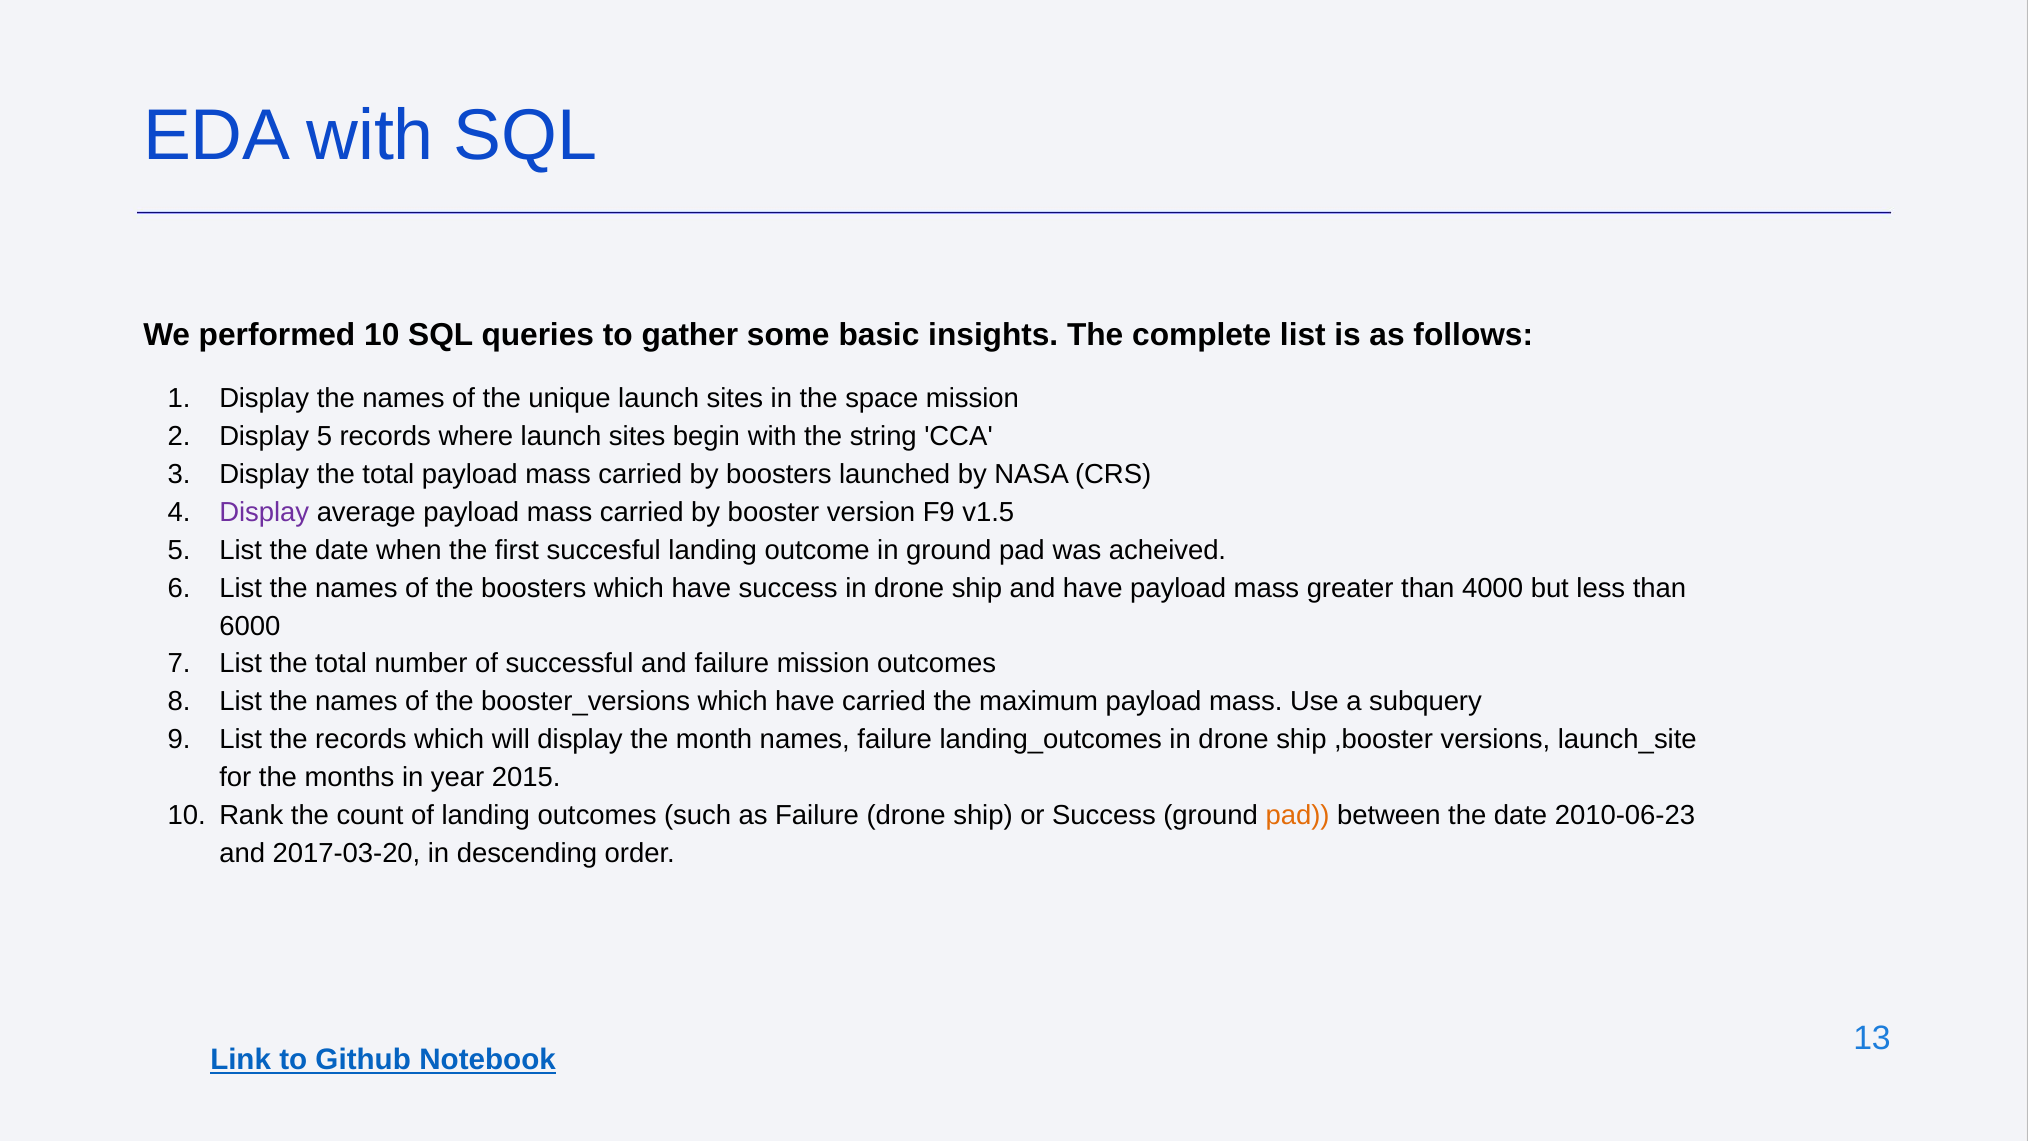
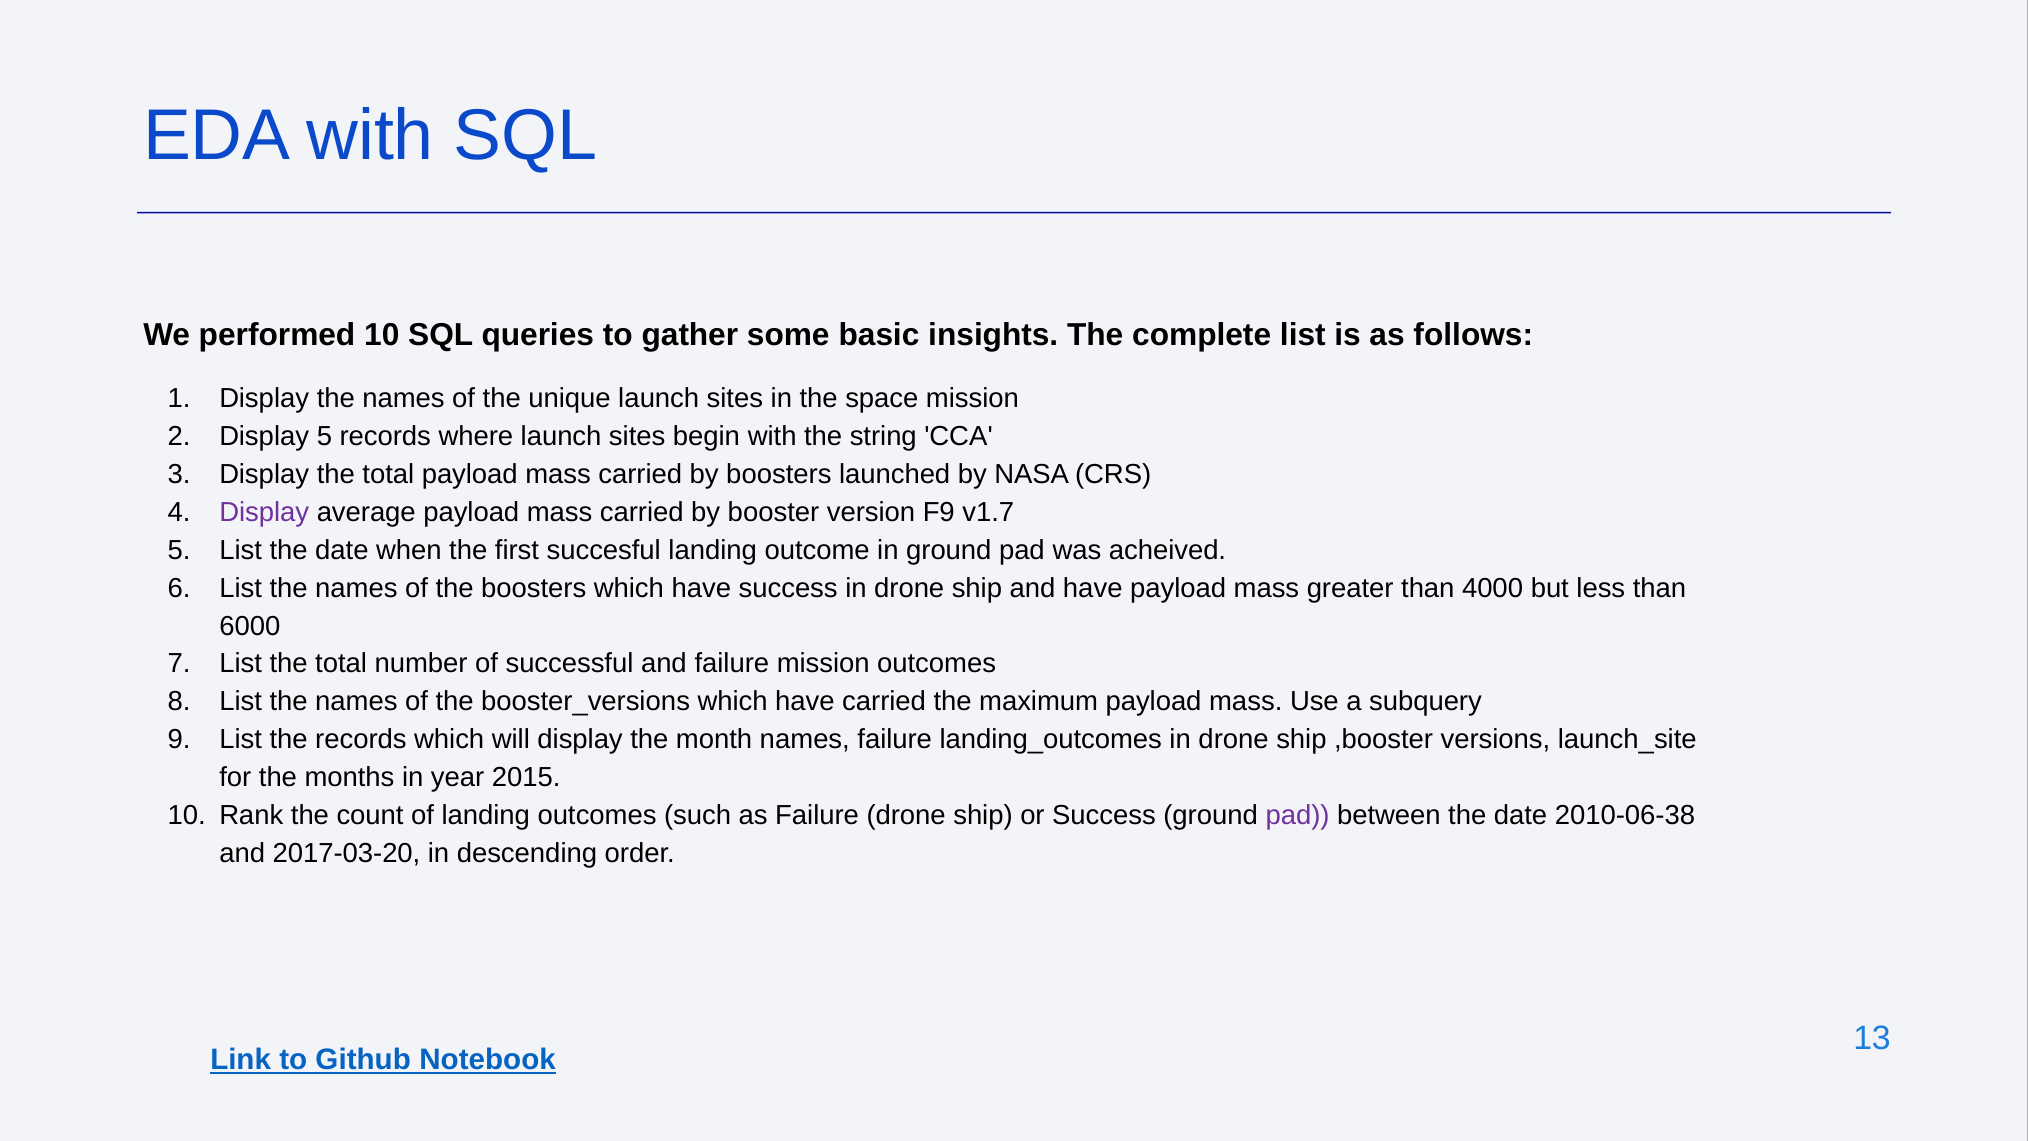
v1.5: v1.5 -> v1.7 (988, 512)
pad colour: orange -> purple (1298, 815)
2010-06-23: 2010-06-23 -> 2010-06-38 (1625, 815)
